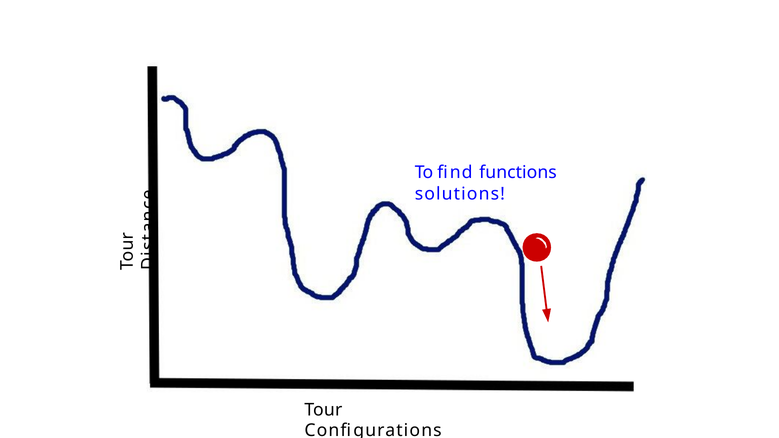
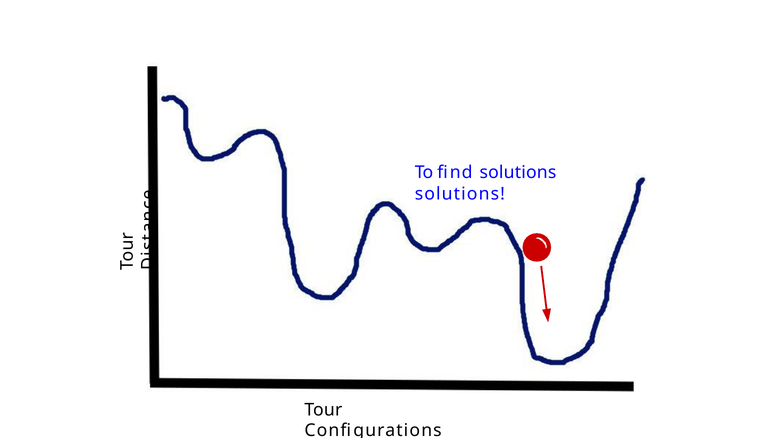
find functions: functions -> solutions (518, 173)
